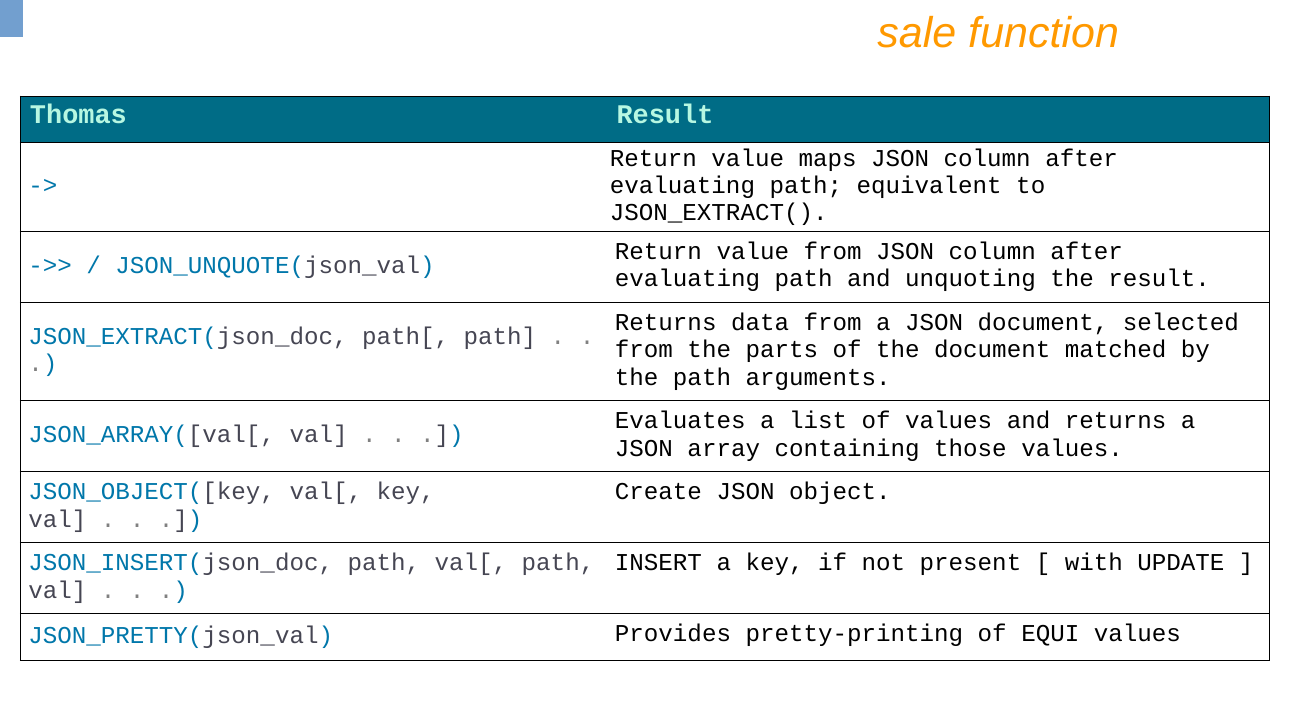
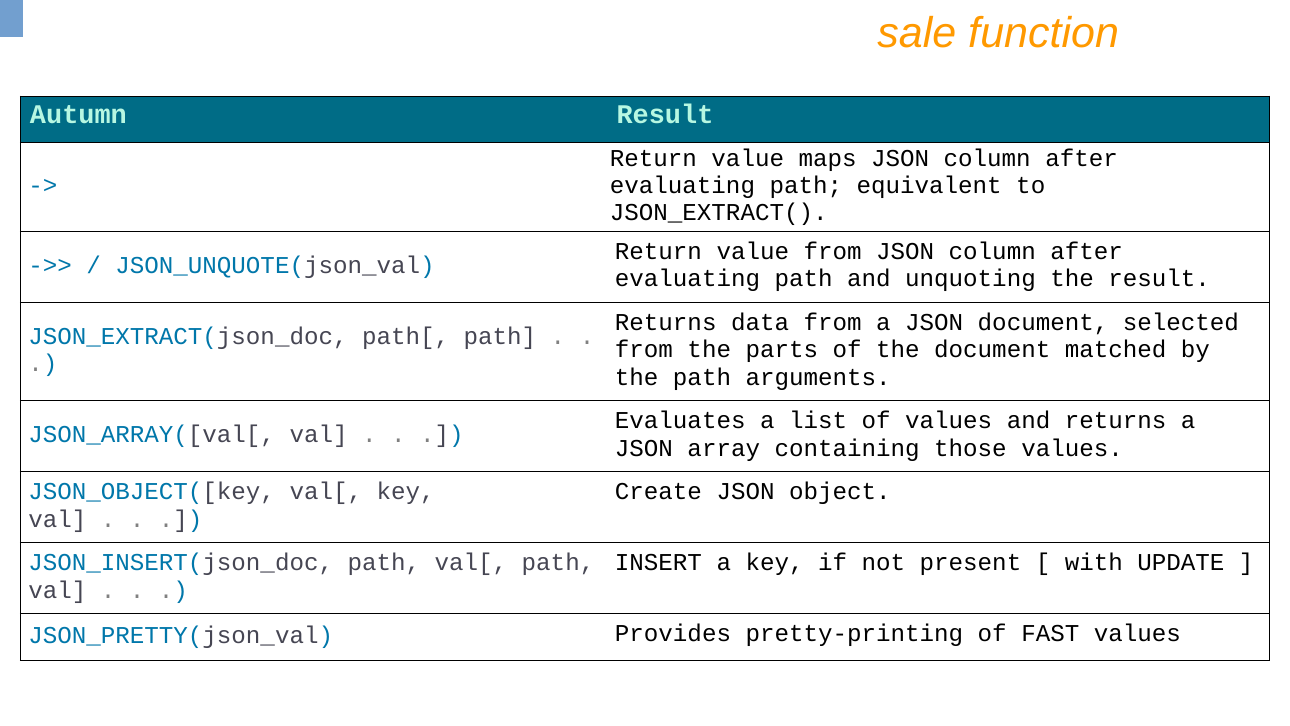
Thomas: Thomas -> Autumn (78, 114)
EQUI: EQUI -> FAST (1050, 634)
